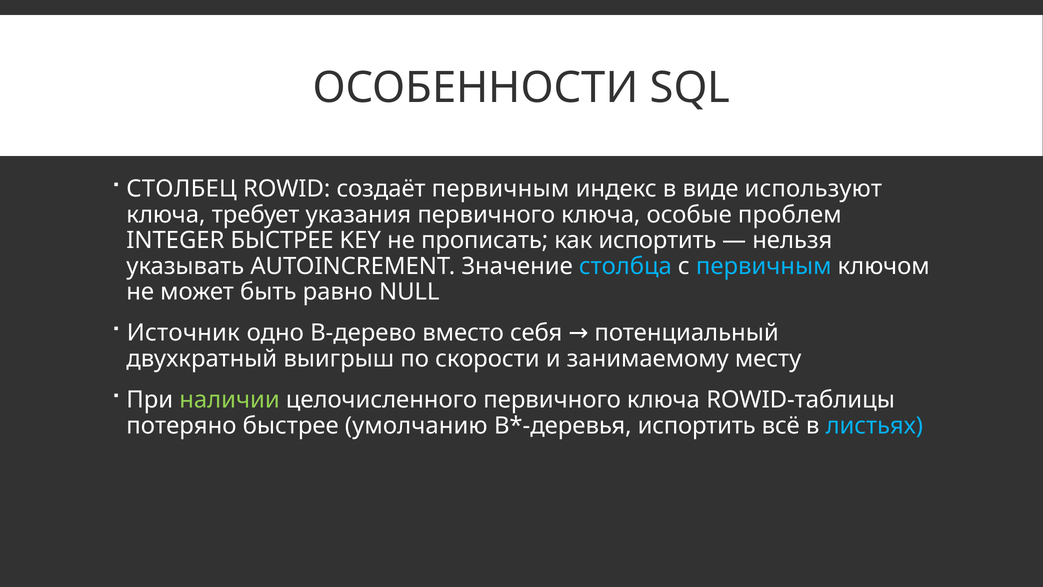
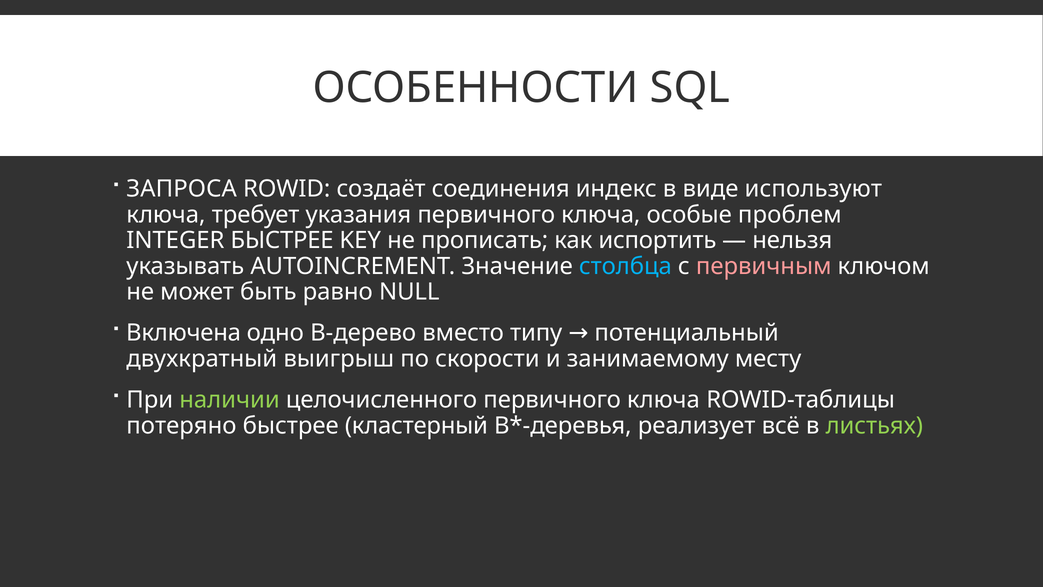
СТОЛБЕЦ: СТОЛБЕЦ -> ЗАПРОСА (182, 189)
создаёт первичным: первичным -> соединения (501, 189)
первичным colour: light blue -> pink (764, 266)
Источник: Источник -> Включена (184, 333)
себя: себя -> типу (536, 333)
умолчанию: умолчанию -> кластерный (416, 425)
испортить: испортить -> реализует (697, 425)
листьях colour: light blue -> light green (874, 425)
